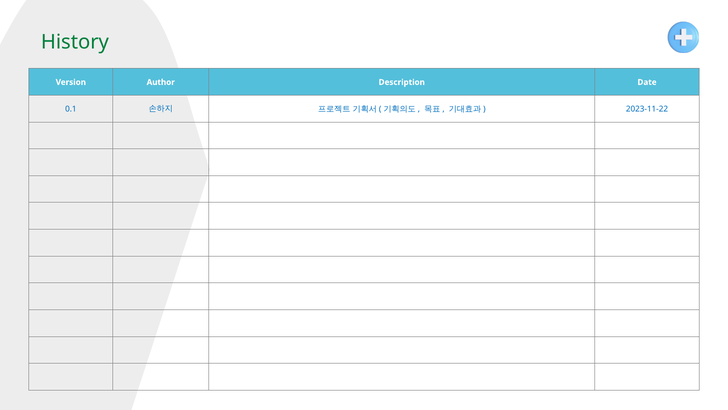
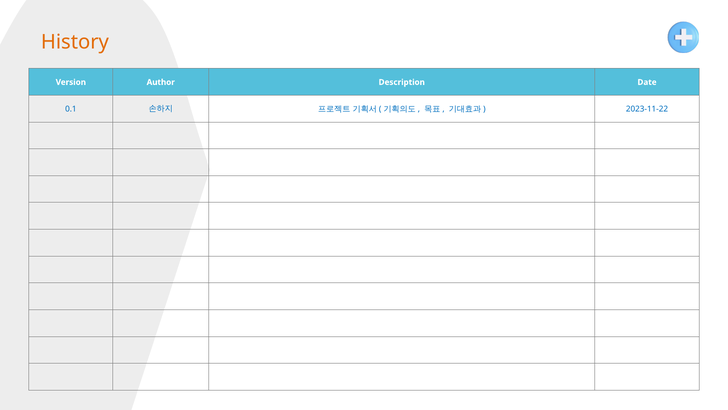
History colour: green -> orange (75, 42)
